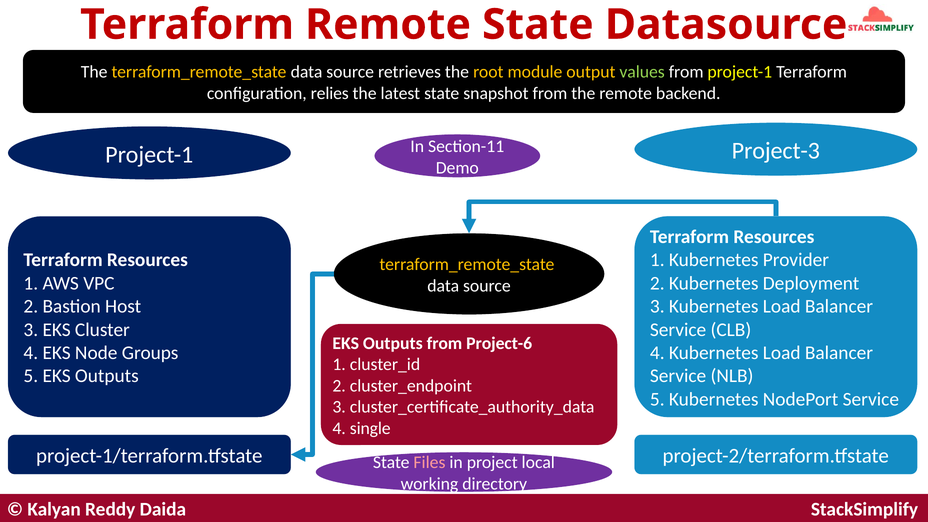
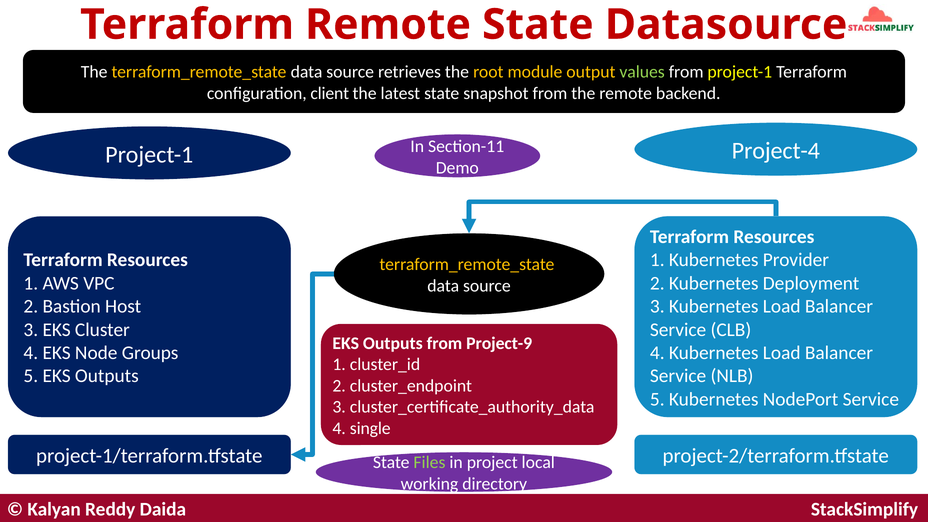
relies: relies -> client (330, 93)
Project-3: Project-3 -> Project-4 (776, 151)
Project-6: Project-6 -> Project-9 (499, 343)
Files colour: pink -> light green (429, 463)
